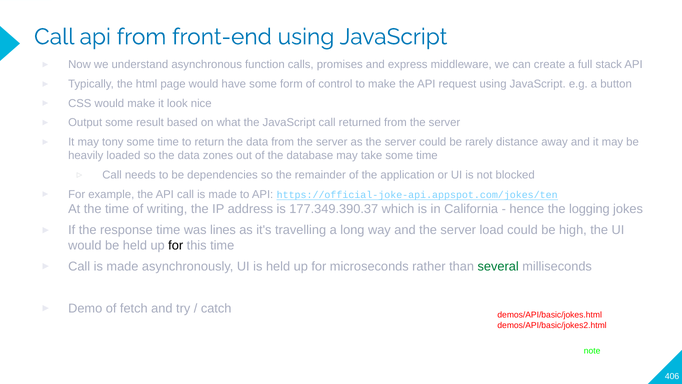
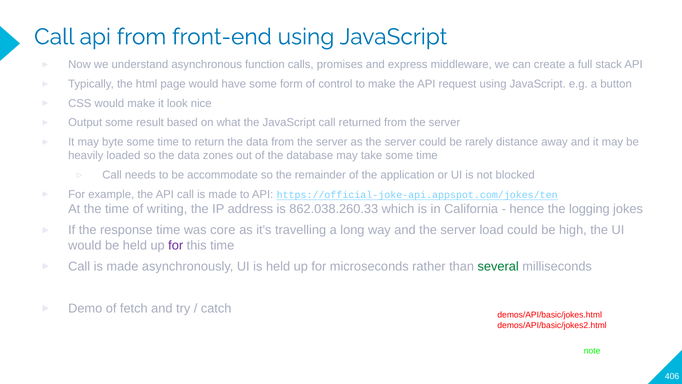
tony: tony -> byte (113, 142)
dependencies: dependencies -> accommodate (223, 175)
177.349.390.37: 177.349.390.37 -> 862.038.260.33 (334, 209)
lines: lines -> core (223, 230)
for colour: black -> purple (176, 245)
